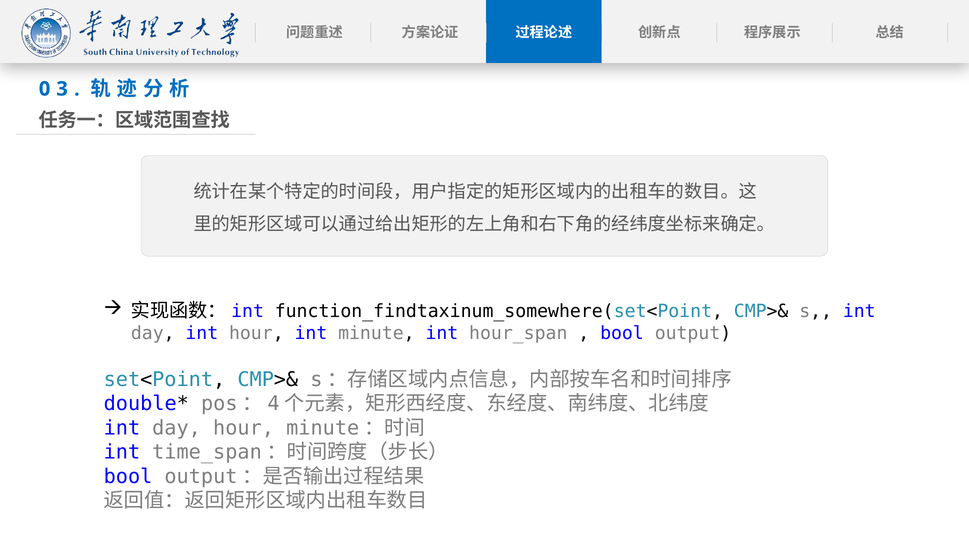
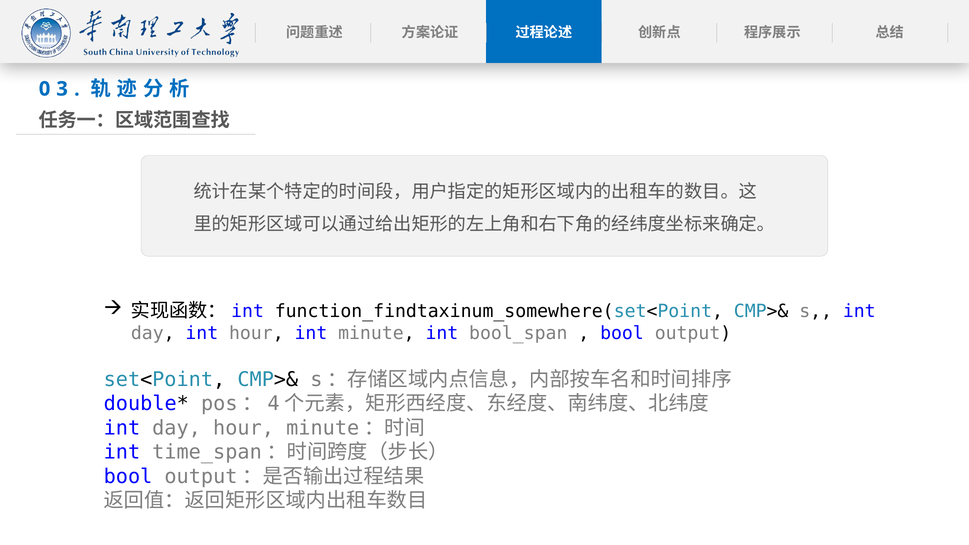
hour_span: hour_span -> bool_span (518, 333)
